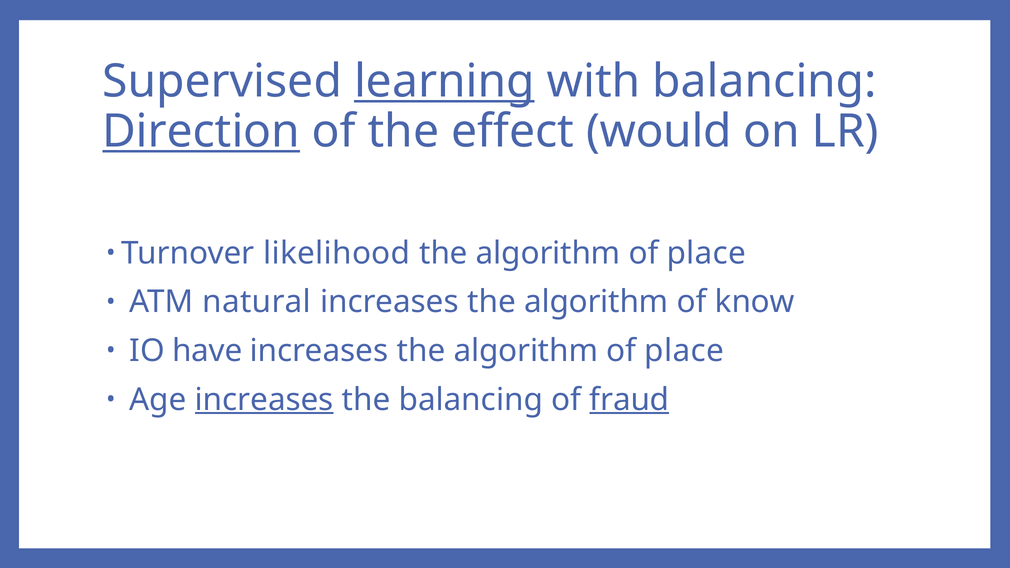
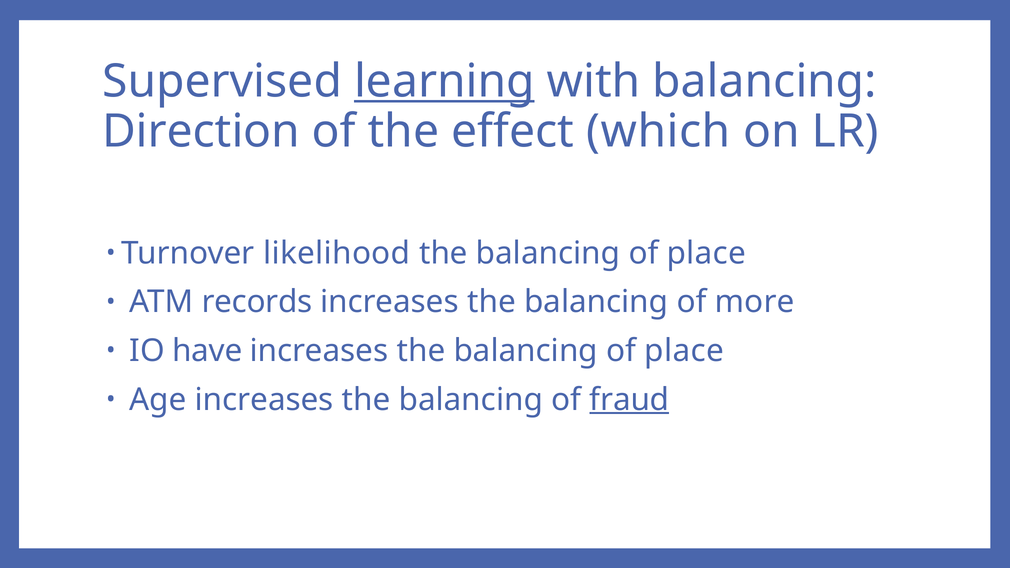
Direction underline: present -> none (201, 131)
would: would -> which (658, 131)
algorithm: algorithm -> balancing (548, 253)
natural: natural -> records (257, 302)
algorithm: algorithm -> balancing (596, 302)
know: know -> more (755, 302)
algorithm: algorithm -> balancing (526, 351)
increases underline: present -> none (264, 400)
